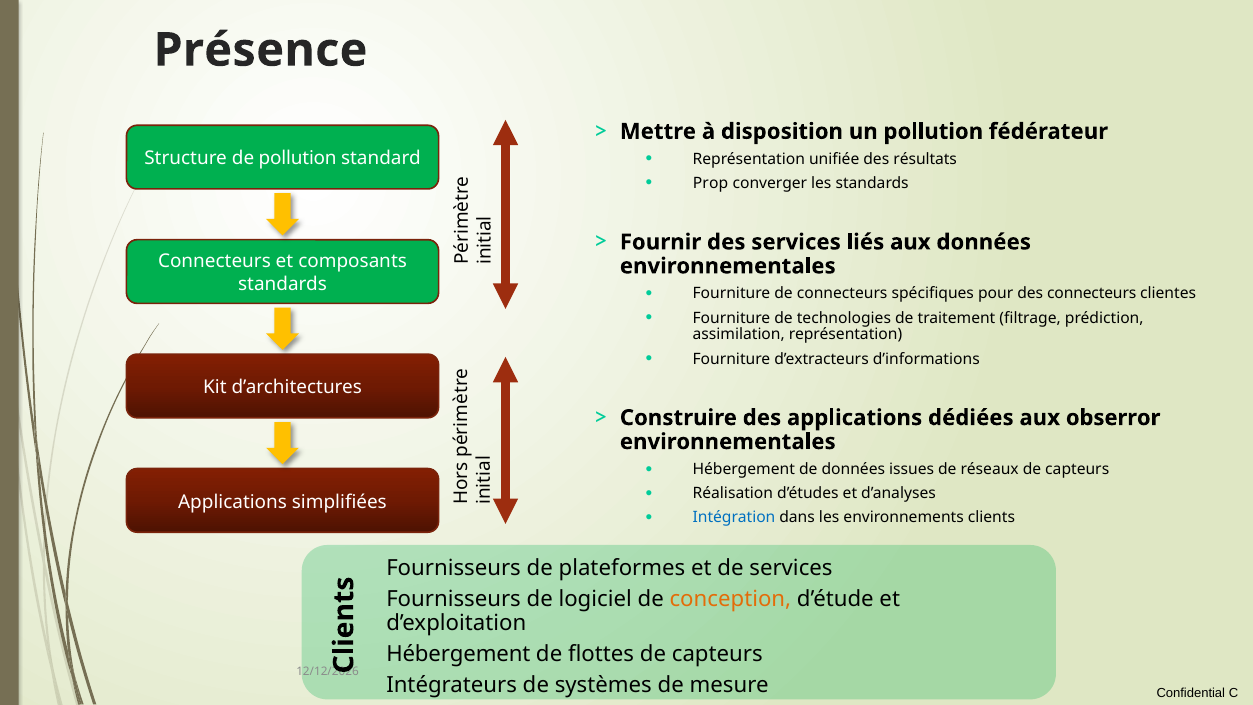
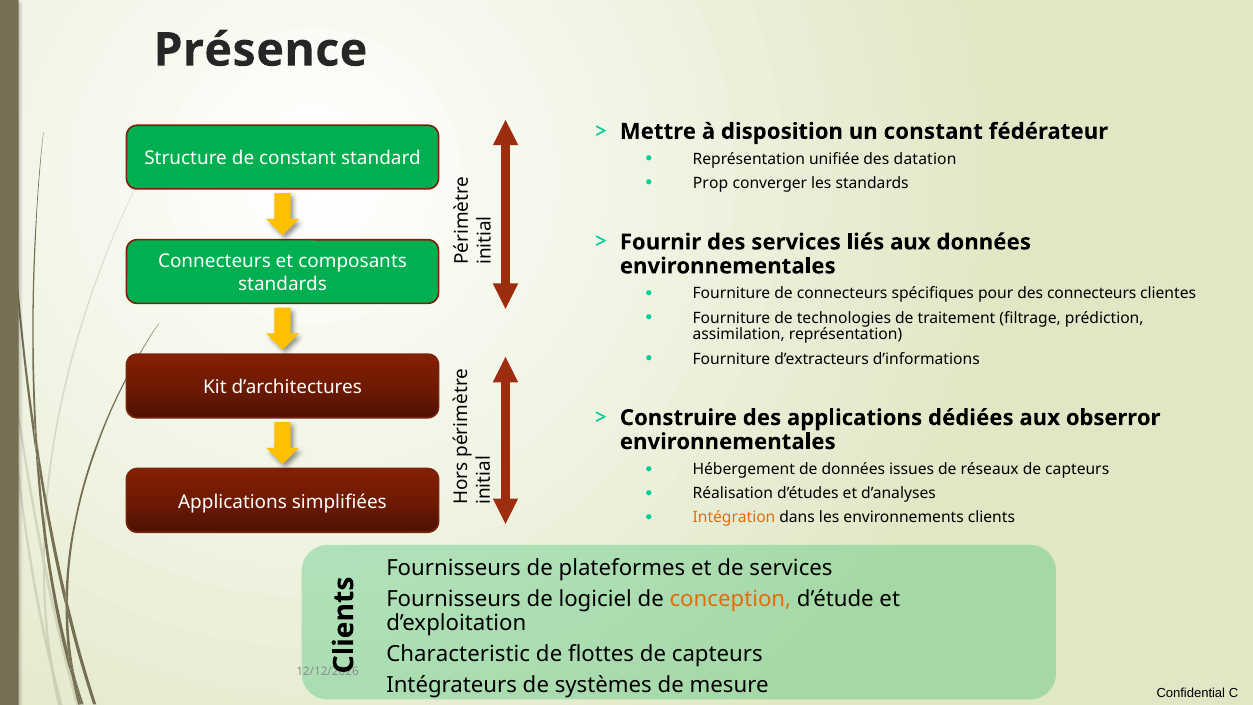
un pollution: pollution -> constant (933, 131)
résultats: résultats -> datation (925, 159)
de pollution: pollution -> constant (298, 158)
Intégration colour: blue -> orange (734, 518)
Hébergement: Hébergement -> Characteristic (458, 654)
